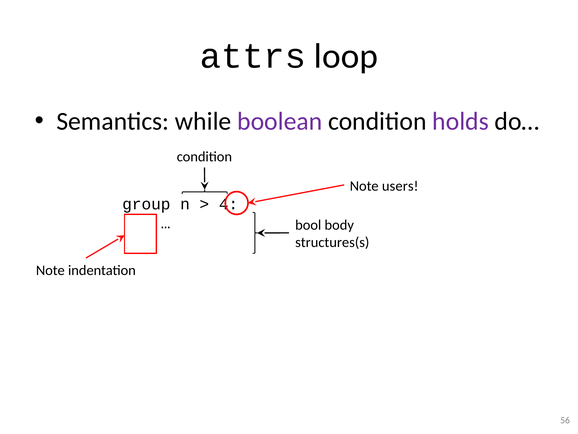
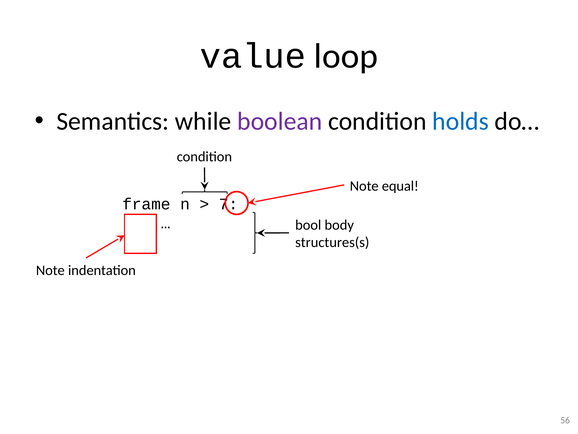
attrs: attrs -> value (253, 56)
holds colour: purple -> blue (461, 121)
users: users -> equal (400, 186)
group: group -> frame (146, 204)
4: 4 -> 7 (228, 204)
